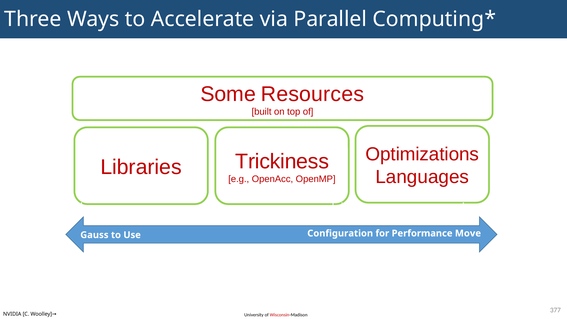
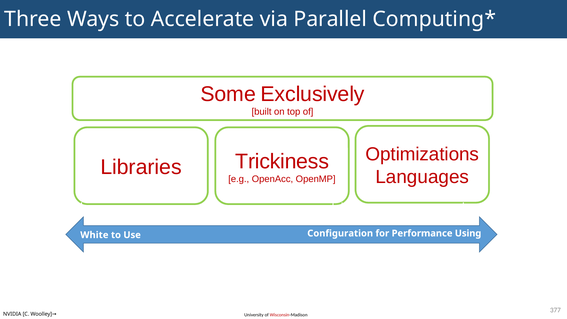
Resources: Resources -> Exclusively (313, 94)
Gauss: Gauss -> White (94, 235)
Move: Move -> Using (468, 233)
